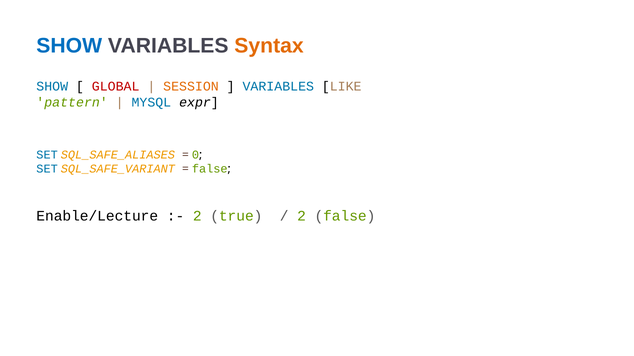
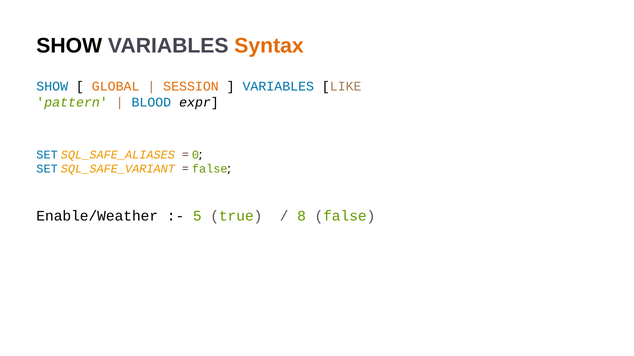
SHOW colour: blue -> black (69, 46)
GLOBAL colour: red -> orange (116, 86)
MYSQL: MYSQL -> BLOOD (151, 102)
Enable/Lecture: Enable/Lecture -> Enable/Weather (97, 216)
2: 2 -> 5 (197, 216)
2: 2 -> 8 (302, 216)
